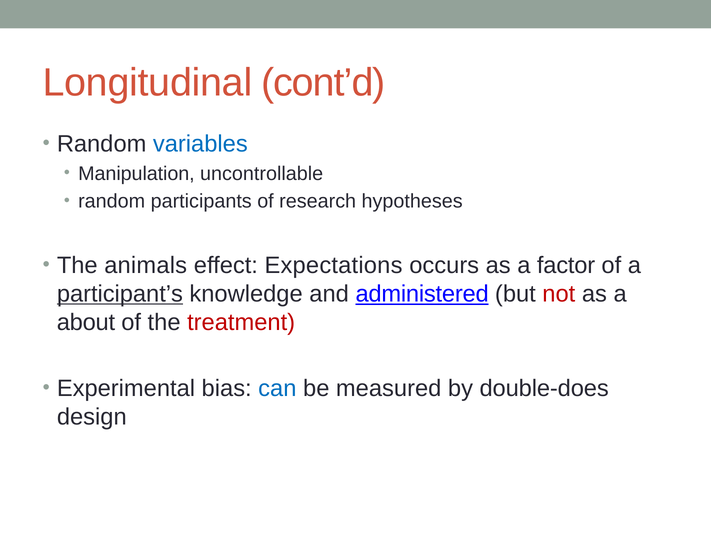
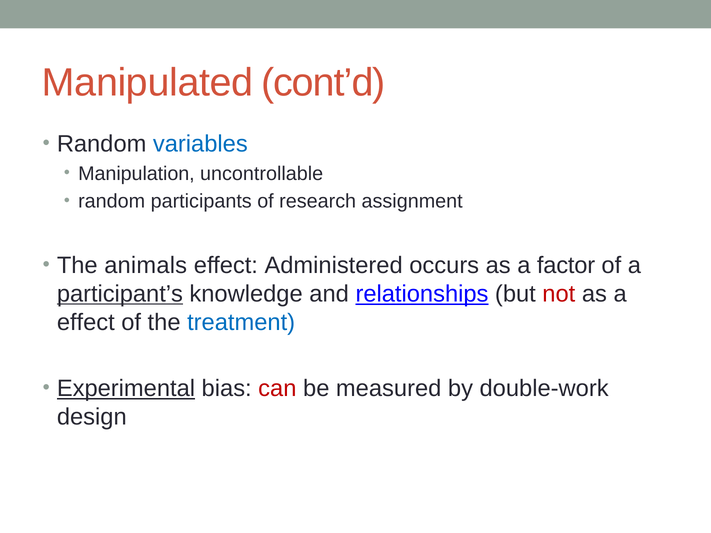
Longitudinal: Longitudinal -> Manipulated (148, 83)
hypotheses: hypotheses -> assignment (412, 201)
Expectations: Expectations -> Administered (334, 266)
administered: administered -> relationships (422, 294)
about: about -> effect (86, 322)
treatment colour: red -> blue (241, 322)
Experimental underline: none -> present (126, 389)
can colour: blue -> red (277, 389)
double-does: double-does -> double-work (544, 389)
